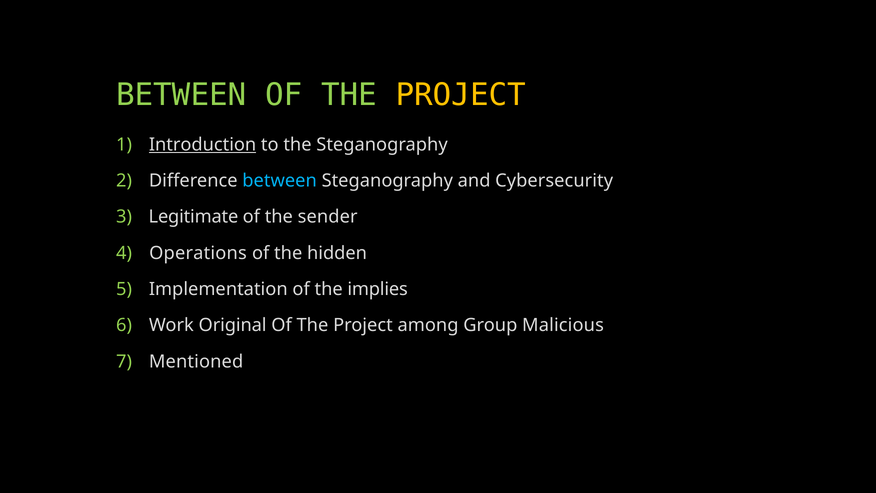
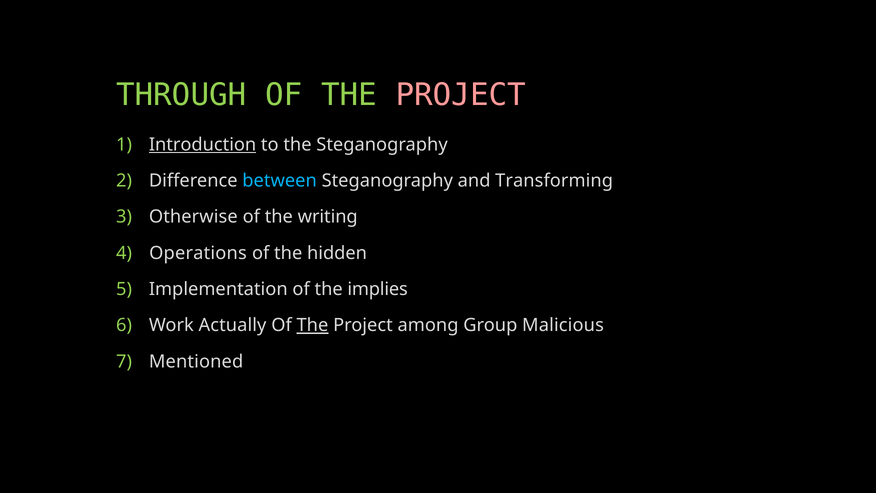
BETWEEN: BETWEEN -> THROUGH (181, 95)
PROJECT colour: yellow -> pink (461, 95)
Cybersecurity: Cybersecurity -> Transforming (554, 181)
Legitimate: Legitimate -> Otherwise (193, 217)
sender: sender -> writing (328, 217)
Original: Original -> Actually (233, 325)
The underline: none -> present (312, 325)
